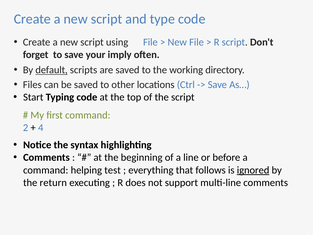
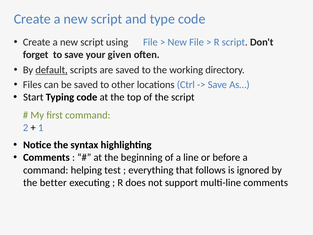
imply: imply -> given (120, 55)
4: 4 -> 1 (41, 128)
ignored underline: present -> none (253, 170)
return: return -> better (53, 182)
